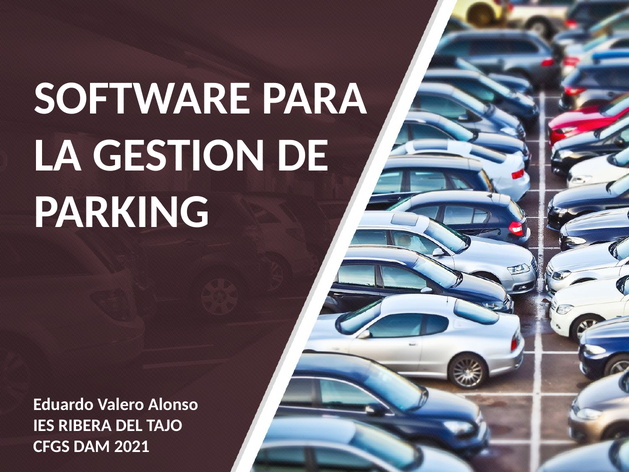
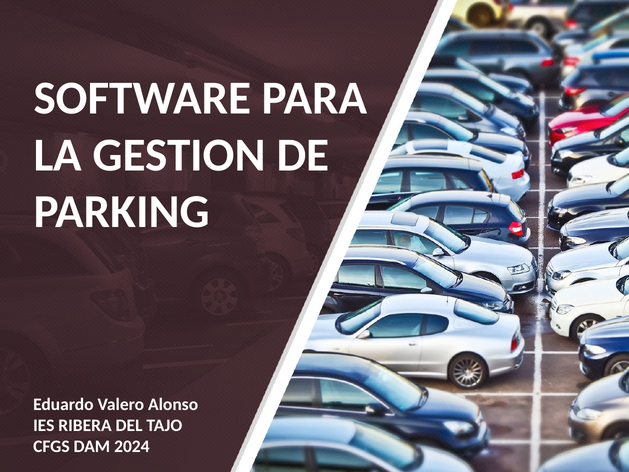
2021: 2021 -> 2024 (132, 446)
